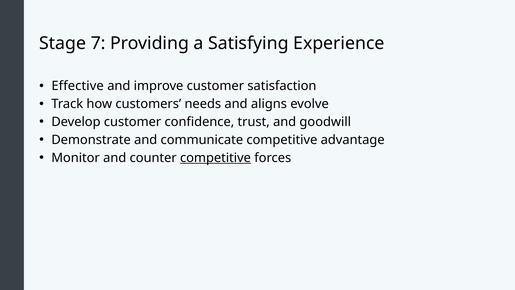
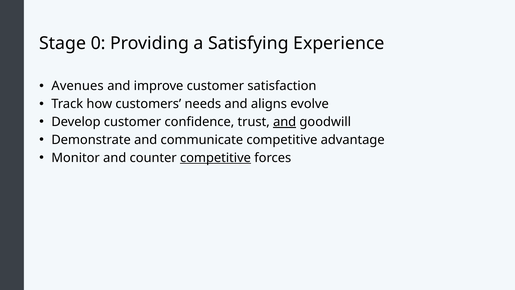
7: 7 -> 0 (98, 43)
Effective: Effective -> Avenues (78, 86)
and underline: none -> present (285, 122)
